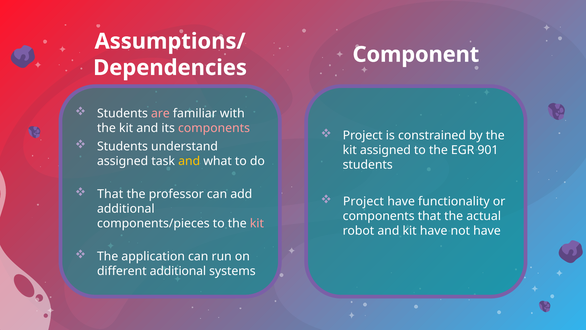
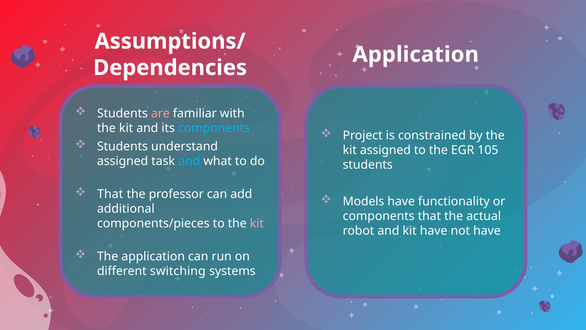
Component: Component -> Application (416, 54)
components colour: pink -> light blue (214, 128)
901: 901 -> 105 (488, 150)
and colour: yellow -> light blue (189, 161)
Project: Project -> Models (363, 201)
different additional: additional -> switching (178, 271)
